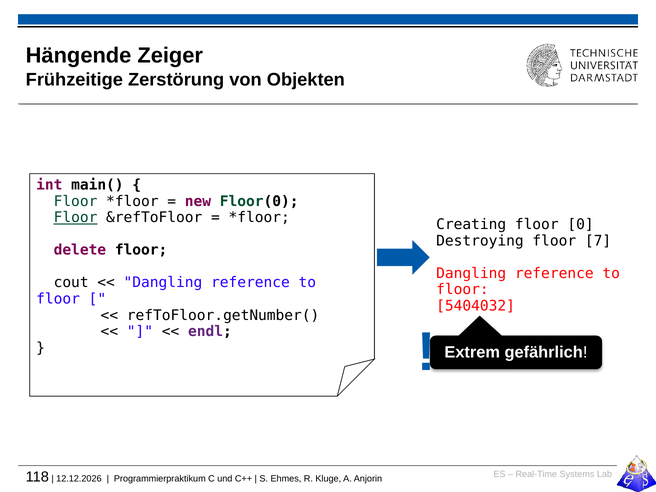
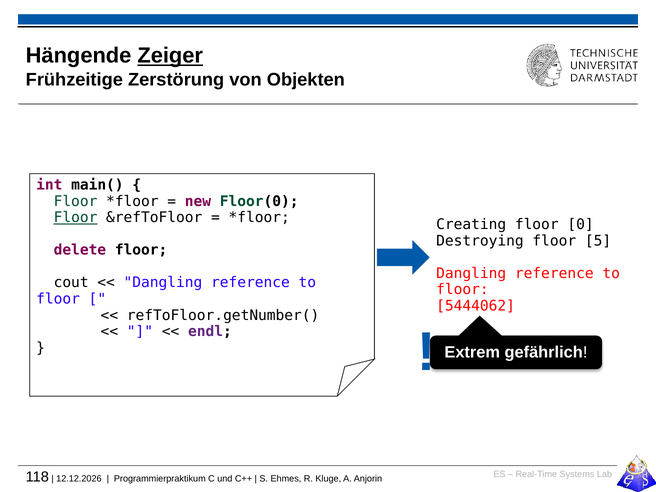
Zeiger underline: none -> present (170, 56)
7: 7 -> 5 (598, 241)
5404032: 5404032 -> 5444062 (476, 306)
